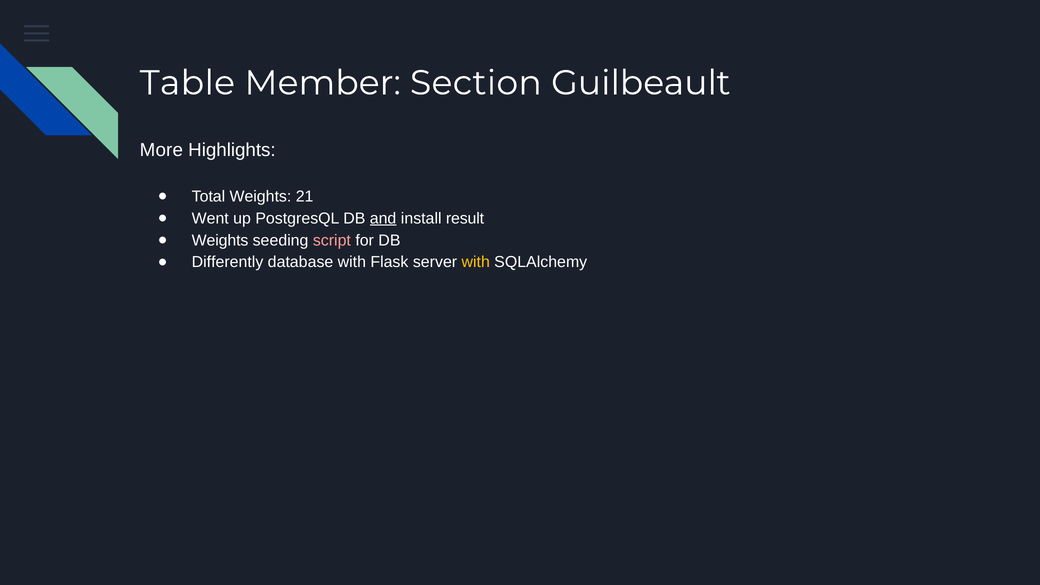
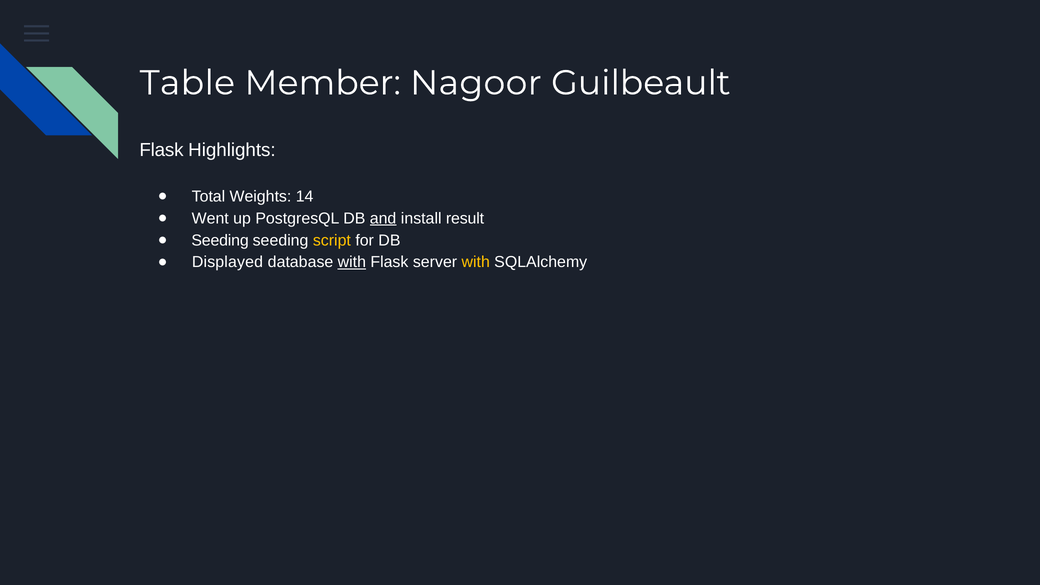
Section: Section -> Nagoor (476, 83)
More: More -> Flask (161, 150)
21: 21 -> 14 (305, 196)
Weights: Weights -> Seeding (220, 240)
script colour: pink -> yellow (332, 240)
Differently: Differently -> Displayed (227, 262)
with underline: none -> present (352, 262)
